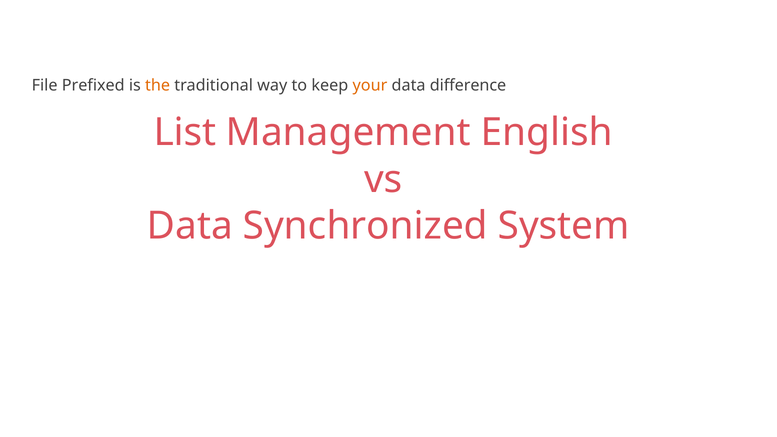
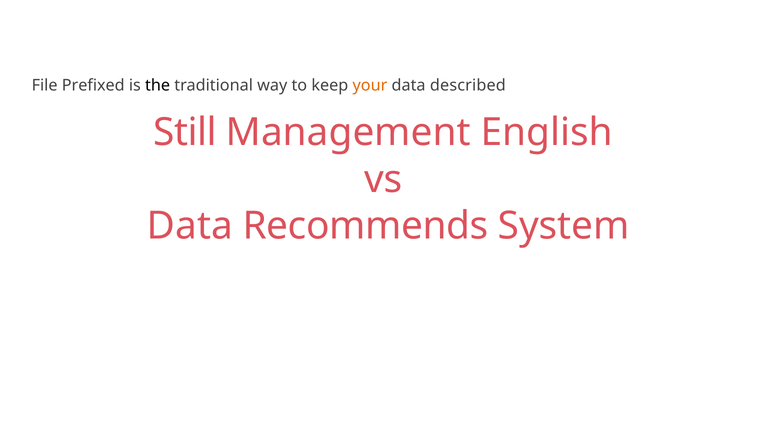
the colour: orange -> black (158, 85)
difference: difference -> described (468, 85)
List: List -> Still (185, 133)
Synchronized: Synchronized -> Recommends (366, 226)
